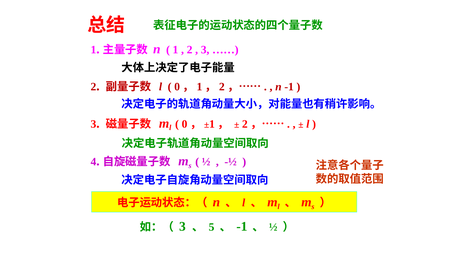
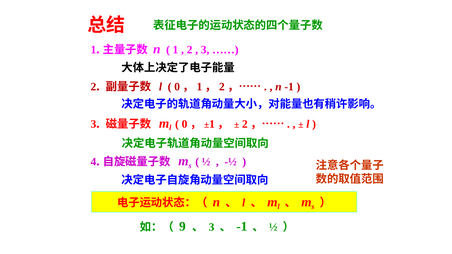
3: 3 -> 9 (182, 227)
5: 5 -> 3 (211, 227)
